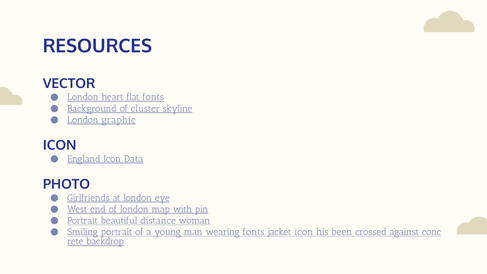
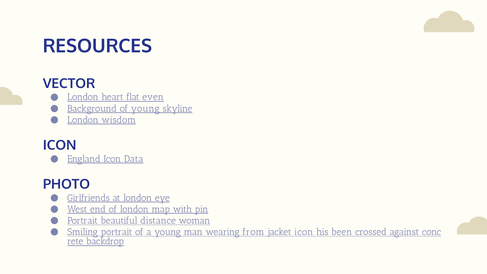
flat fonts: fonts -> even (153, 97)
of cluster: cluster -> young (145, 109)
graphic: graphic -> wisdom (119, 120)
wearing fonts: fonts -> from (253, 232)
